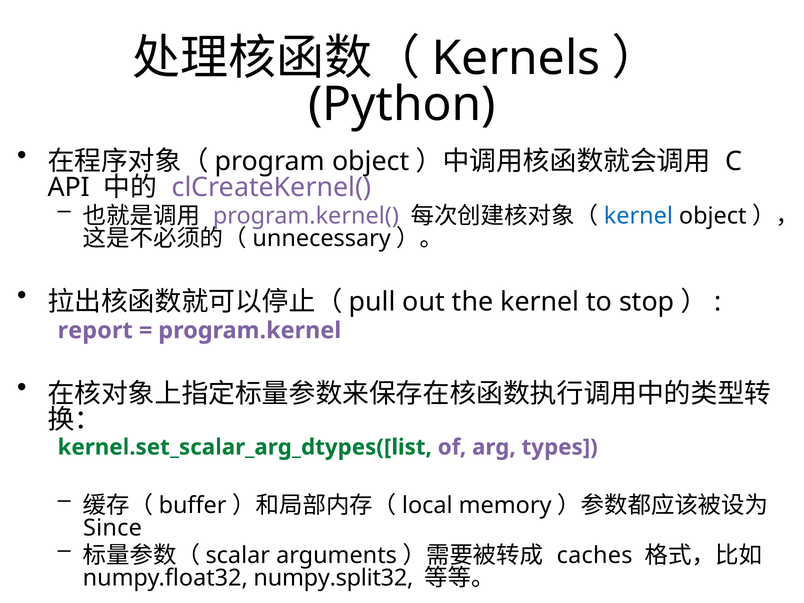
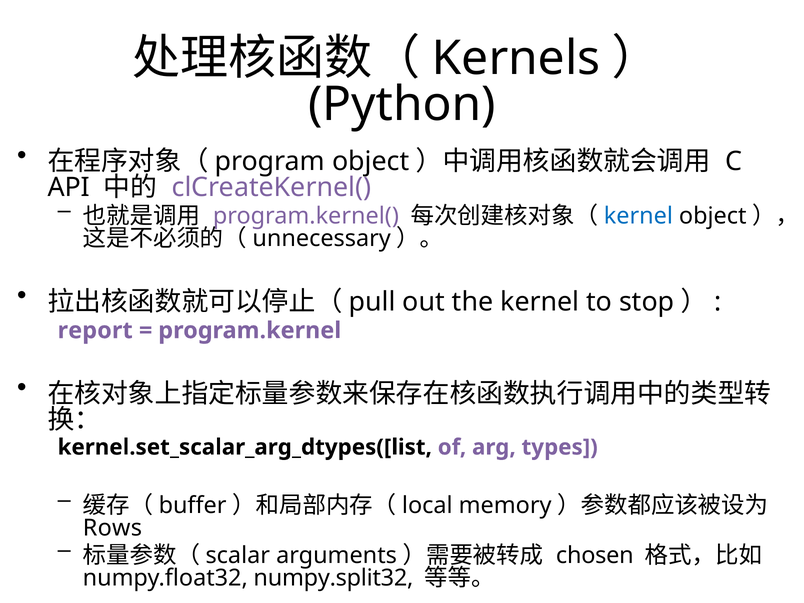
kernel.set_scalar_arg_dtypes([list colour: green -> black (245, 447)
Since: Since -> Rows (112, 528)
caches: caches -> chosen (595, 555)
